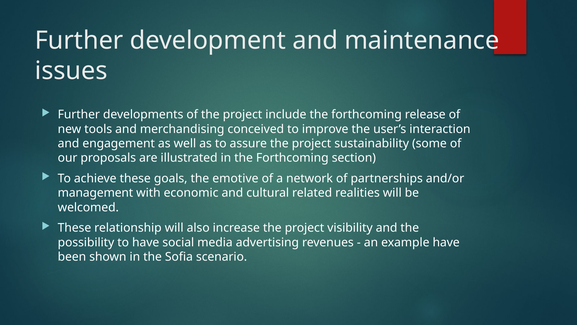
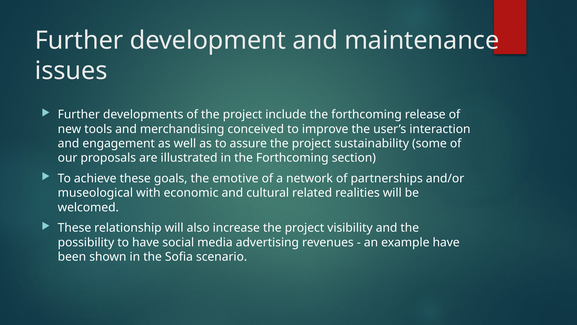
management: management -> museological (95, 193)
